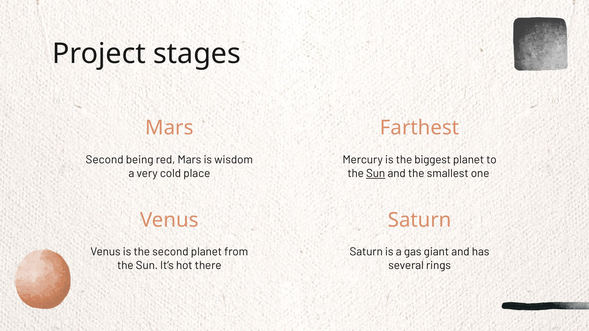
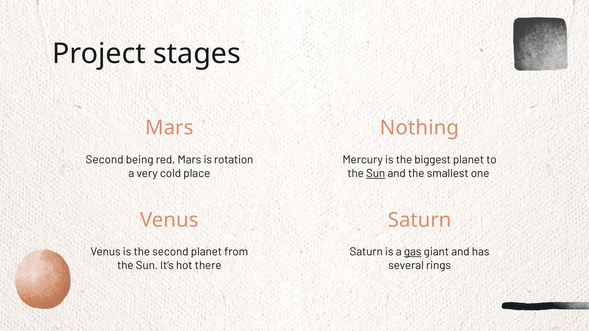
Farthest: Farthest -> Nothing (420, 128)
wisdom: wisdom -> rotation (234, 160)
gas underline: none -> present (413, 252)
